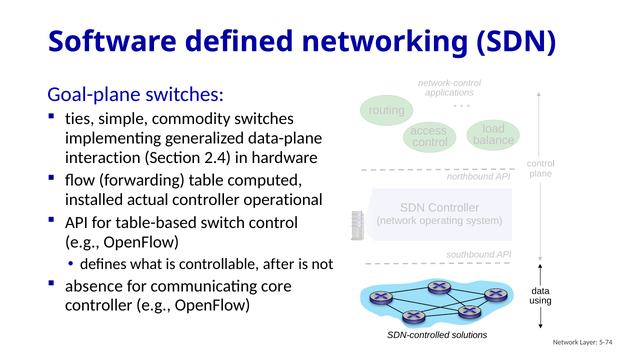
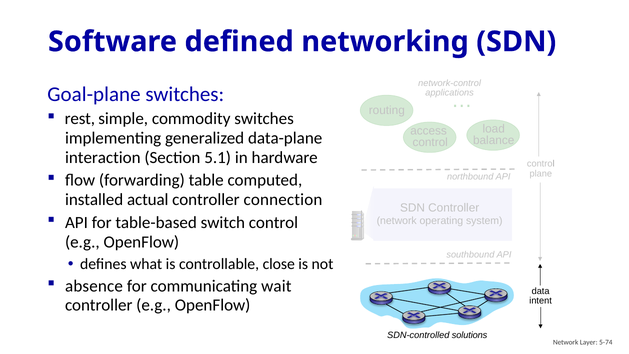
ties: ties -> rest (80, 119)
2.4: 2.4 -> 5.1 (218, 157)
operational: operational -> connection (283, 200)
after: after -> close (279, 264)
core: core -> wait (276, 286)
using: using -> intent (541, 300)
